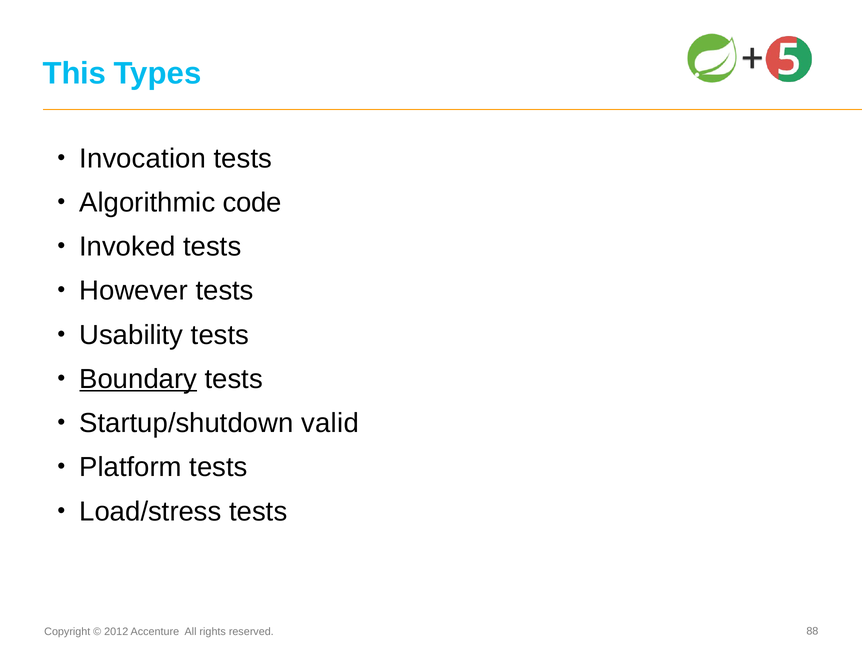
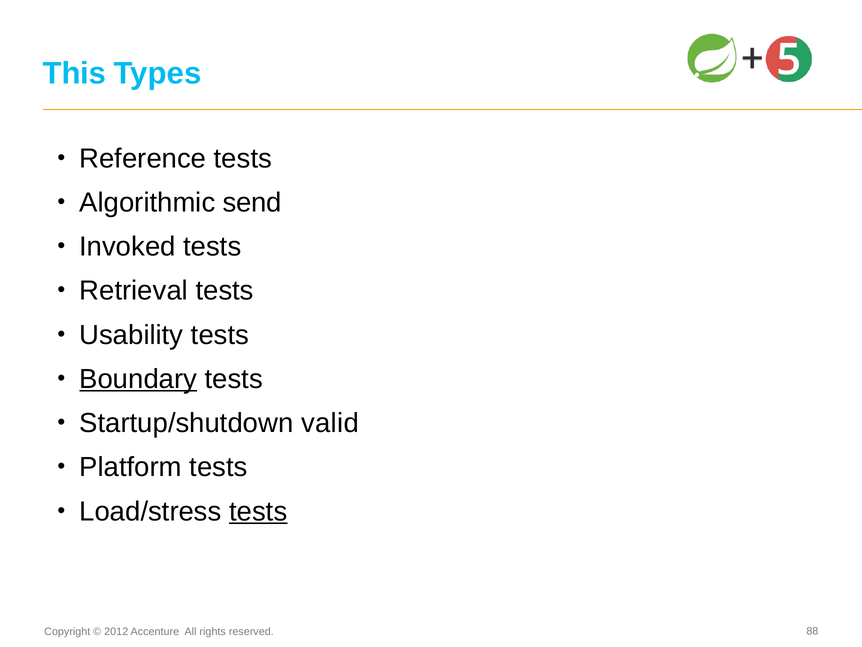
Invocation: Invocation -> Reference (143, 158)
code: code -> send (252, 202)
However: However -> Retrieval (134, 291)
tests underline: none -> present (258, 511)
